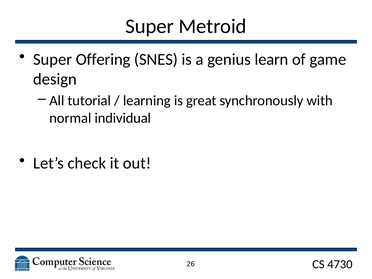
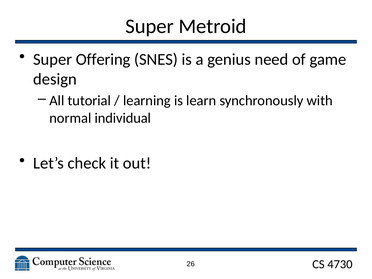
learn: learn -> need (271, 59)
great: great -> learn (201, 101)
